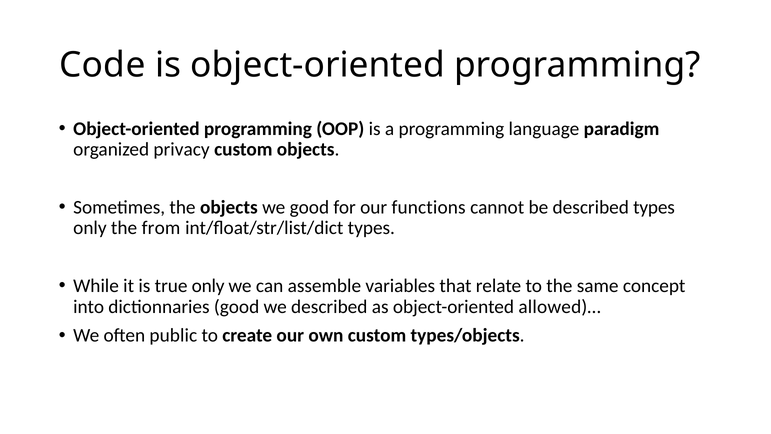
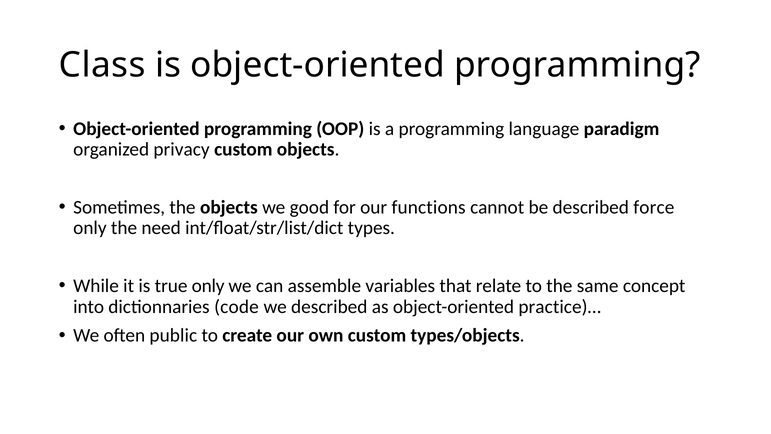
Code: Code -> Class (102, 65)
described types: types -> force (654, 207)
from: from -> need (161, 228)
dictionnaries good: good -> code (237, 306)
allowed)…: allowed)… -> practice)… (560, 306)
